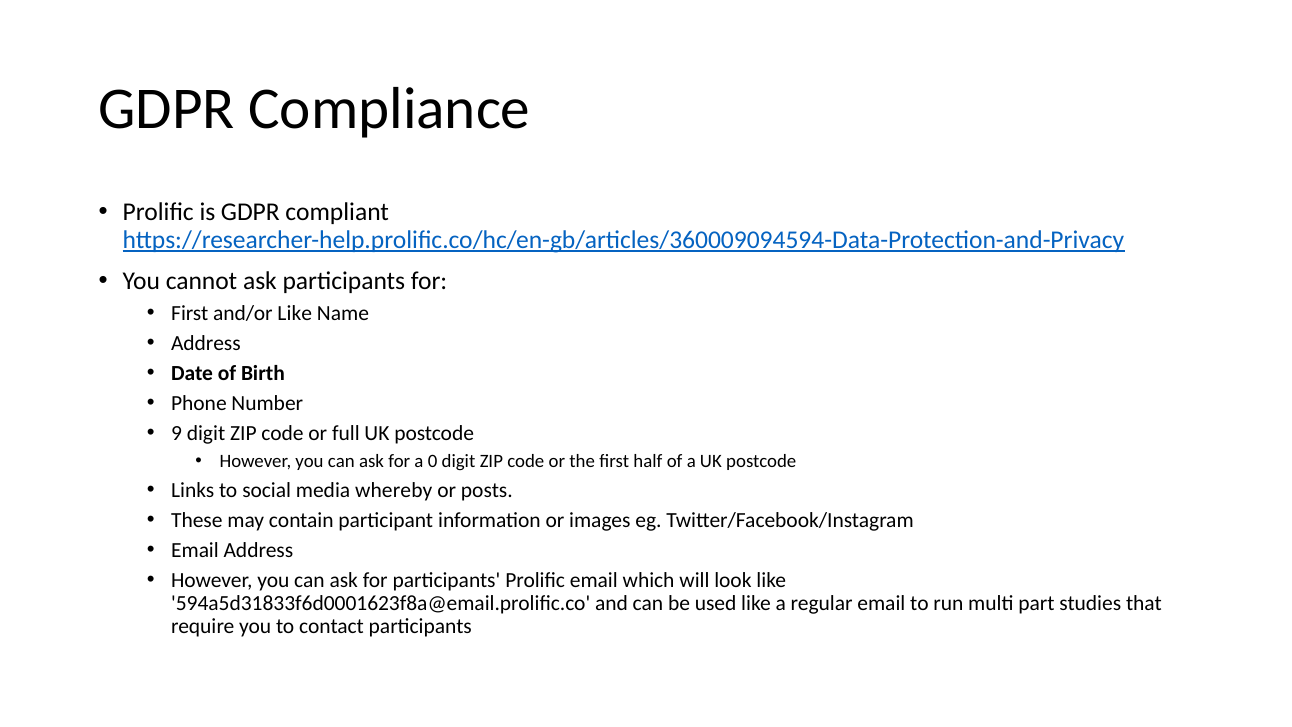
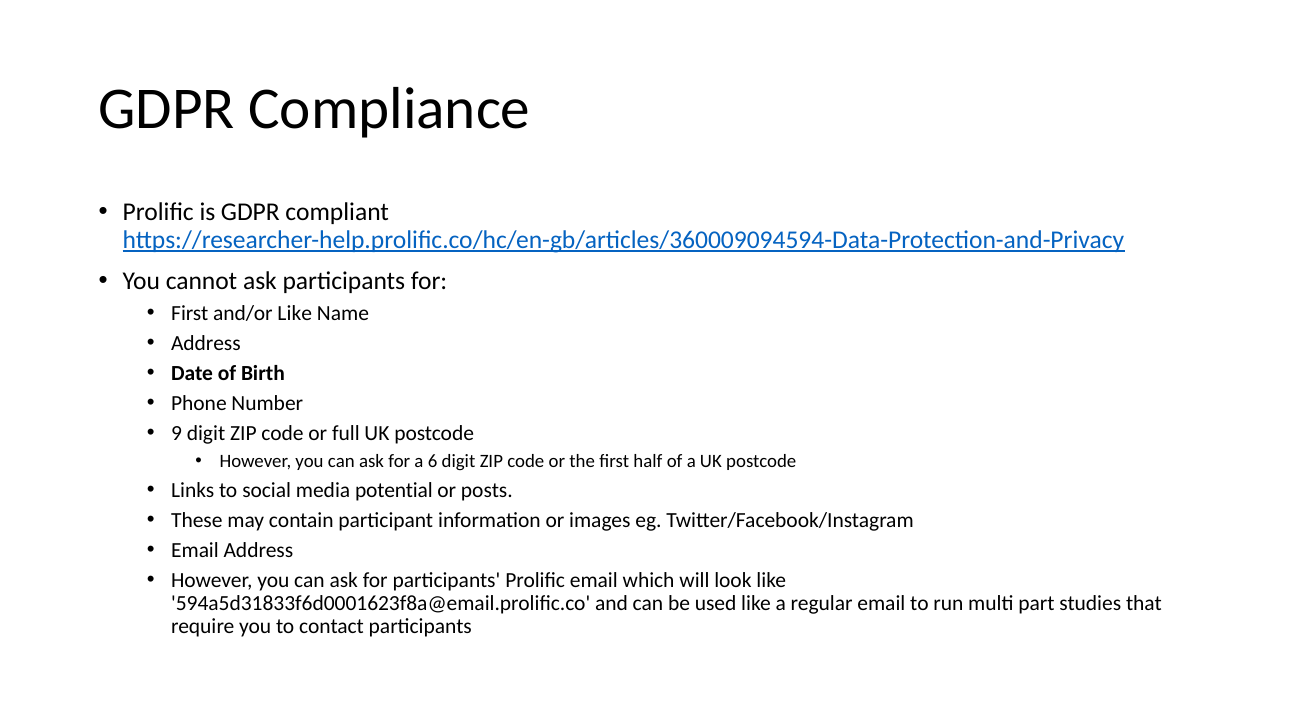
0: 0 -> 6 (433, 461)
whereby: whereby -> potential (394, 490)
